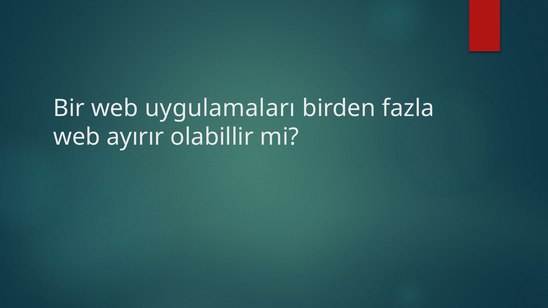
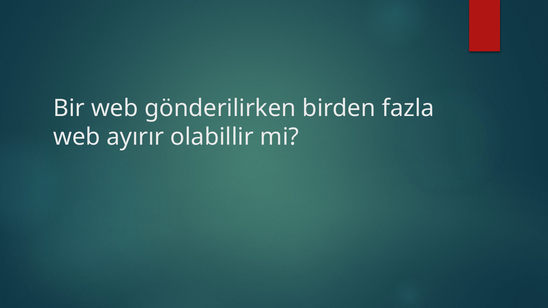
uygulamaları: uygulamaları -> gönderilirken (220, 108)
